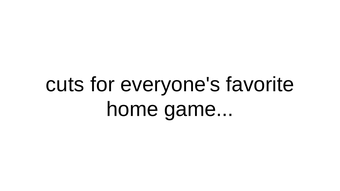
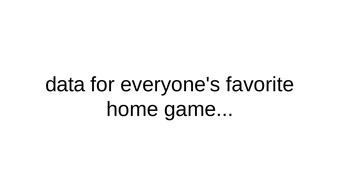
cuts: cuts -> data (65, 85)
